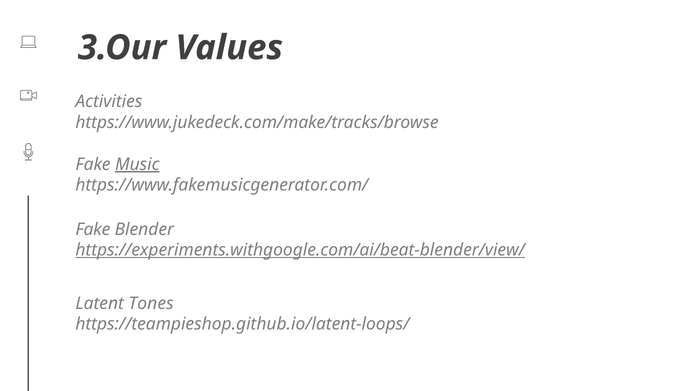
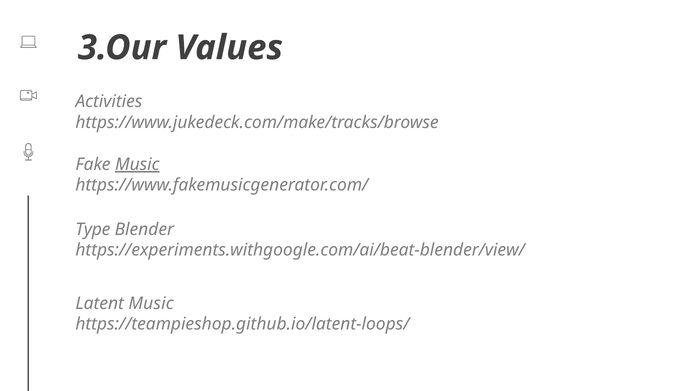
Fake: Fake -> Type (93, 230)
https://experiments.withgoogle.com/ai/beat-blender/view/ underline: present -> none (300, 251)
Latent Tones: Tones -> Music (151, 304)
